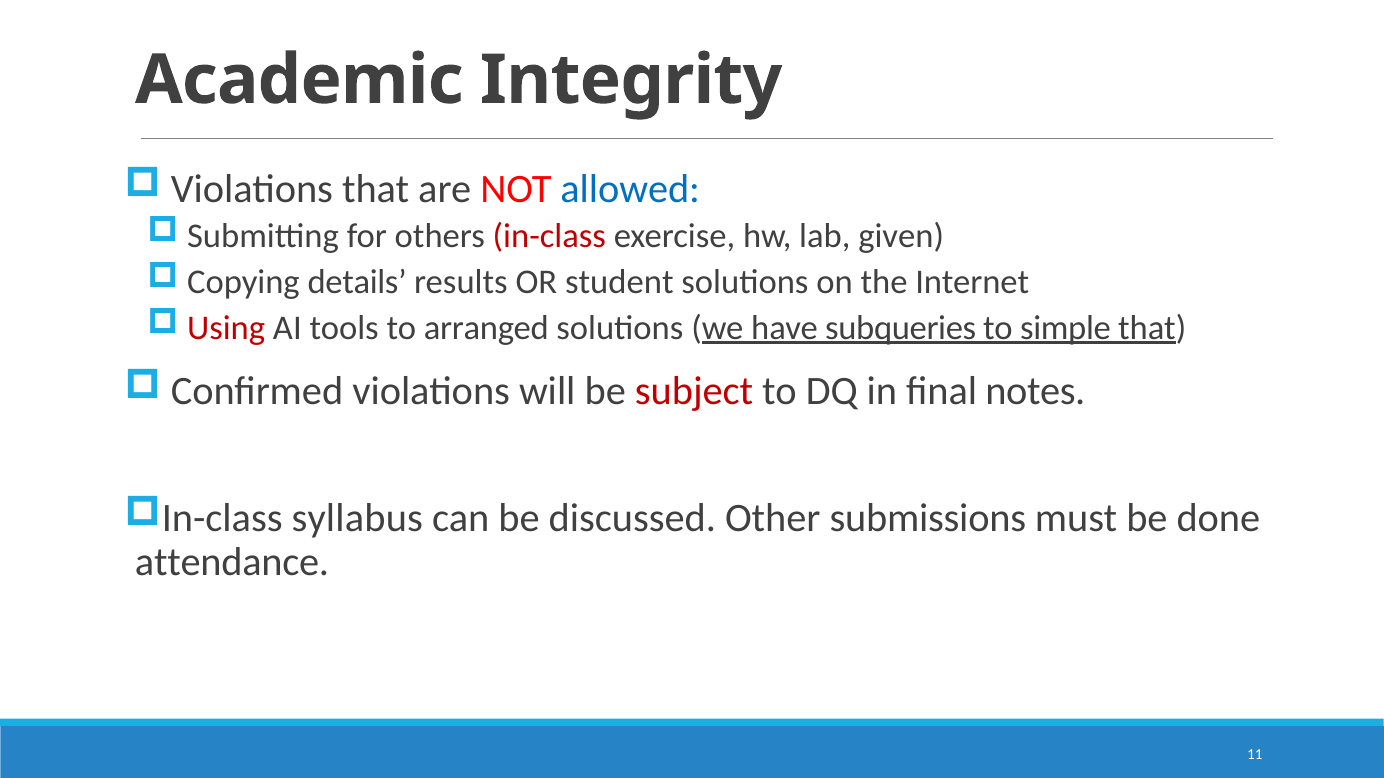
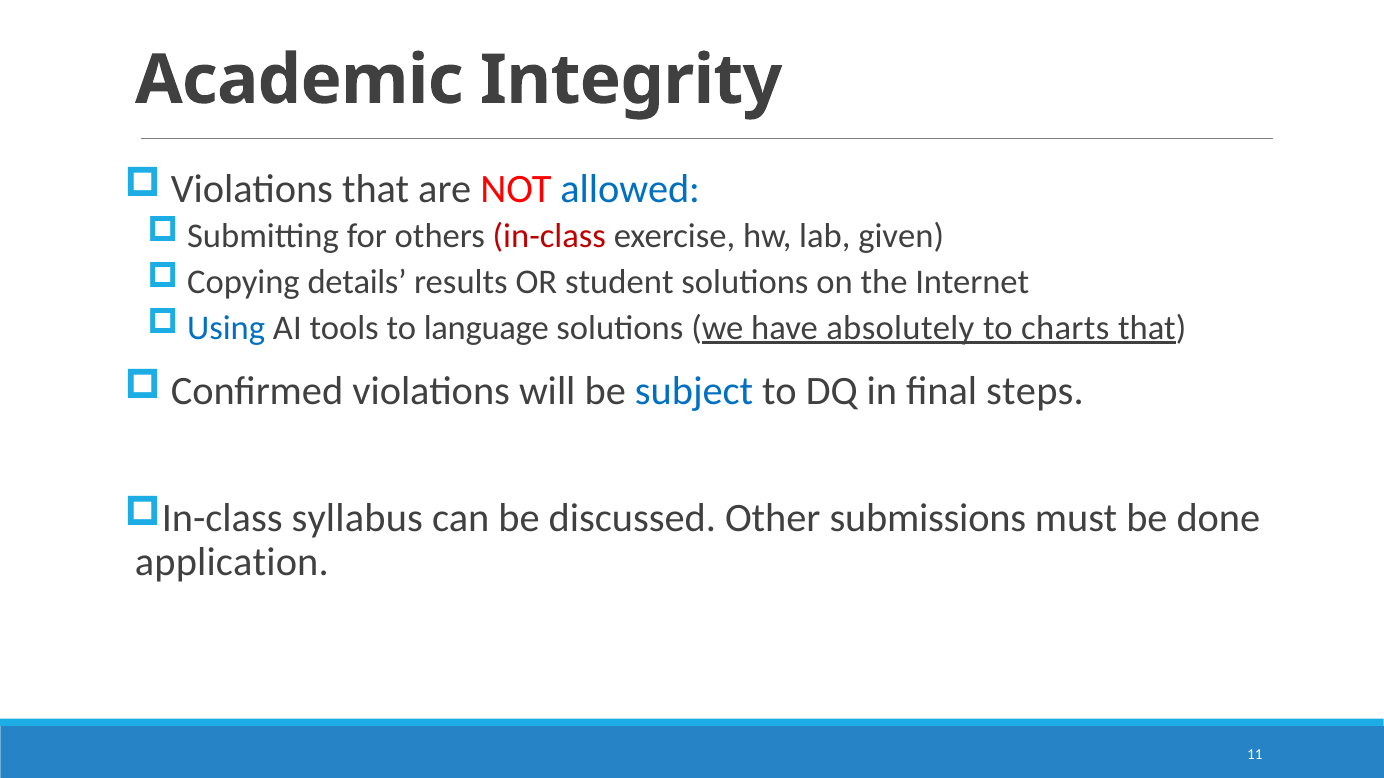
Using colour: red -> blue (226, 328)
arranged: arranged -> language (486, 328)
subqueries: subqueries -> absolutely (900, 328)
simple: simple -> charts (1065, 328)
subject colour: red -> blue (694, 391)
notes: notes -> steps (1035, 391)
attendance: attendance -> application (232, 562)
